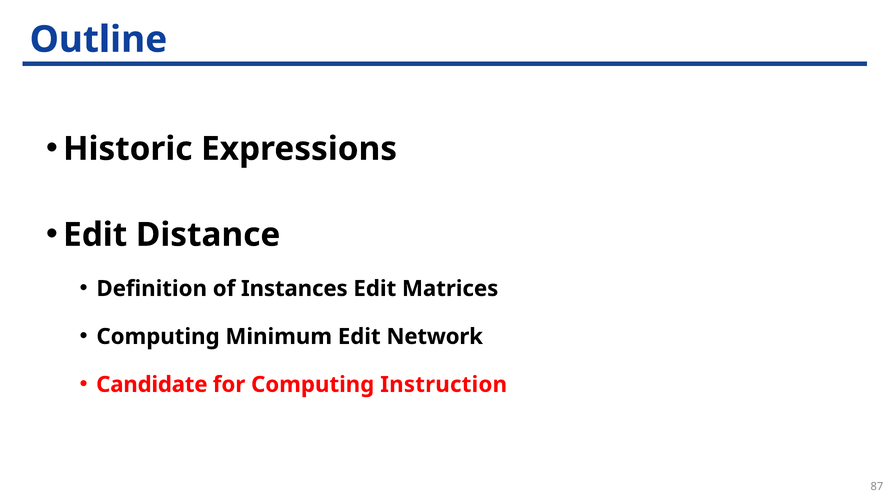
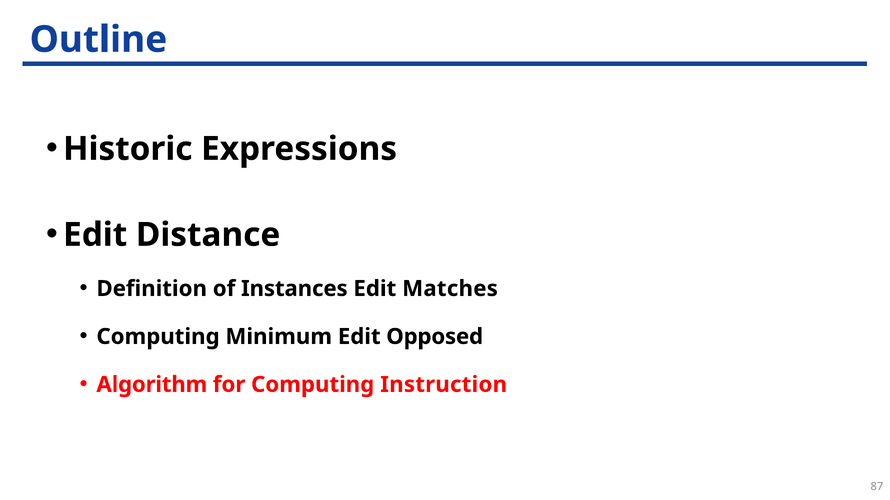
Matrices: Matrices -> Matches (450, 289)
Network: Network -> Opposed (435, 337)
Candidate: Candidate -> Algorithm (152, 385)
